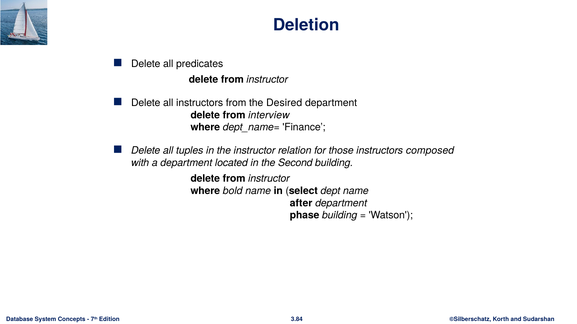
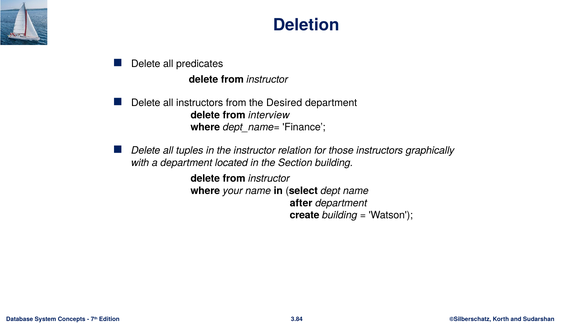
composed: composed -> graphically (430, 151)
Second: Second -> Section (295, 163)
bold: bold -> your (233, 191)
phase: phase -> create (305, 216)
